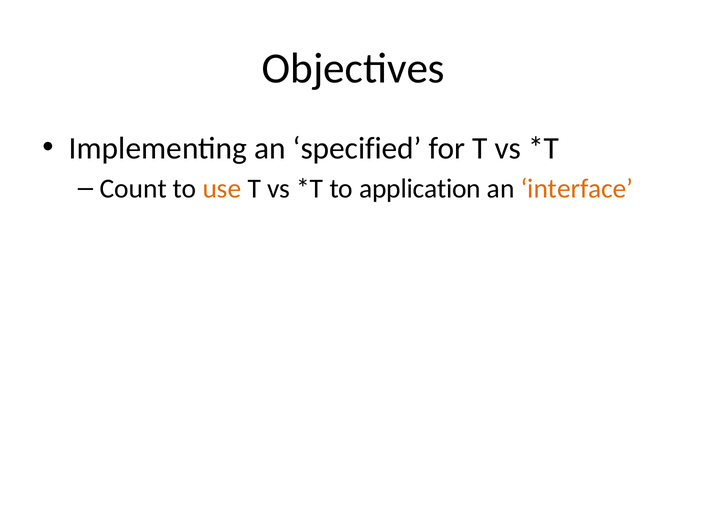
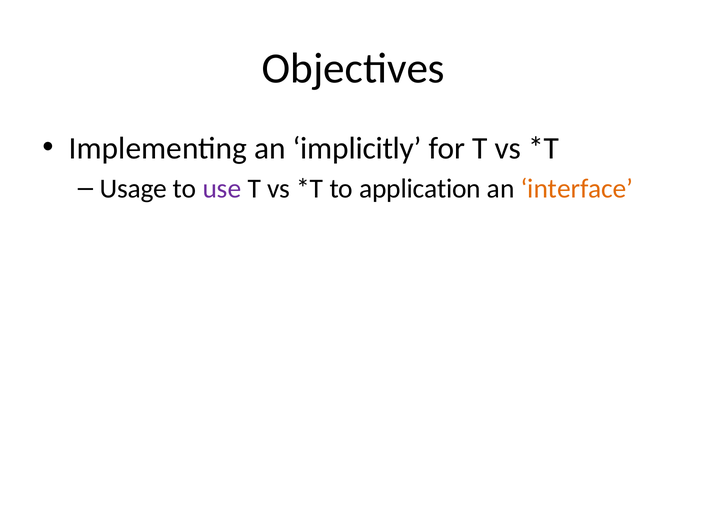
specified: specified -> implicitly (357, 148)
Count: Count -> Usage (133, 189)
use colour: orange -> purple (222, 189)
